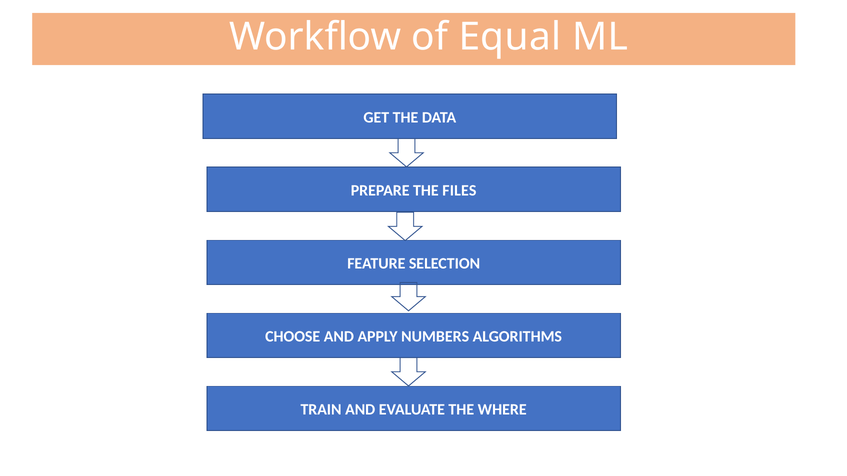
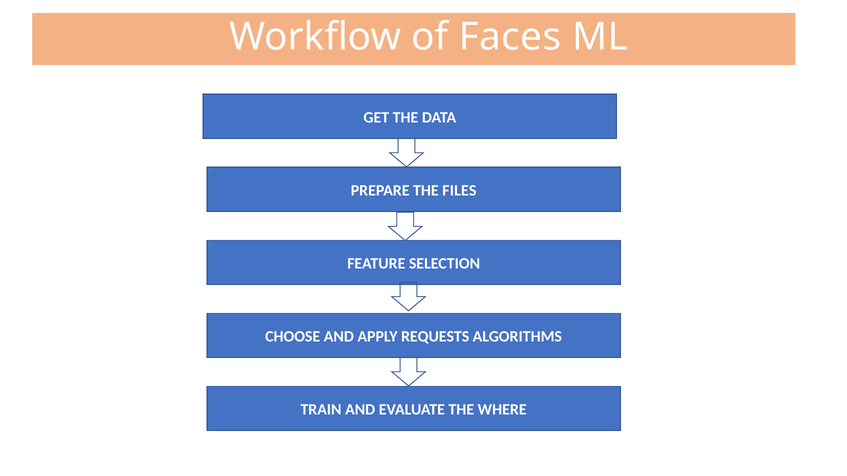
Equal: Equal -> Faces (510, 37)
NUMBERS: NUMBERS -> REQUESTS (435, 337)
